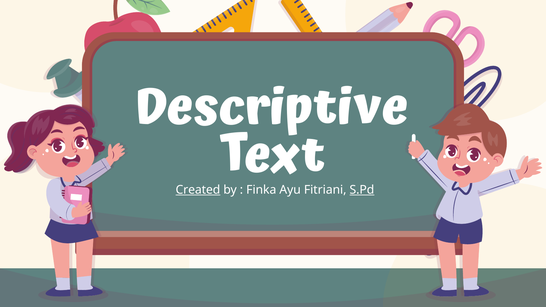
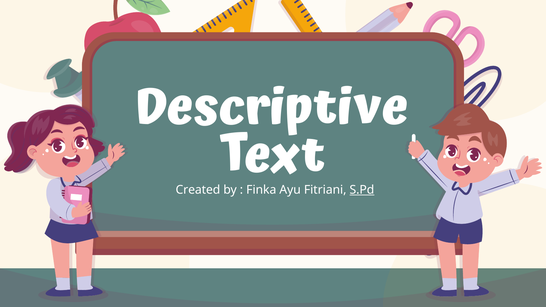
Created underline: present -> none (198, 190)
